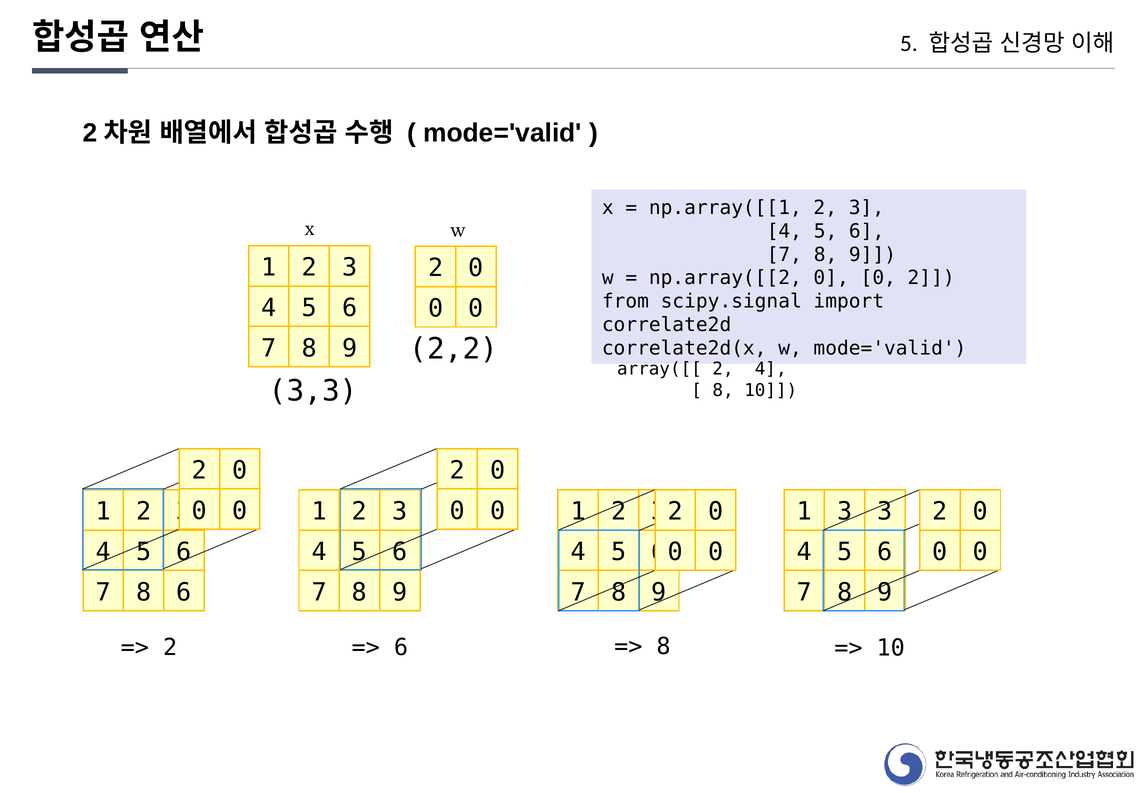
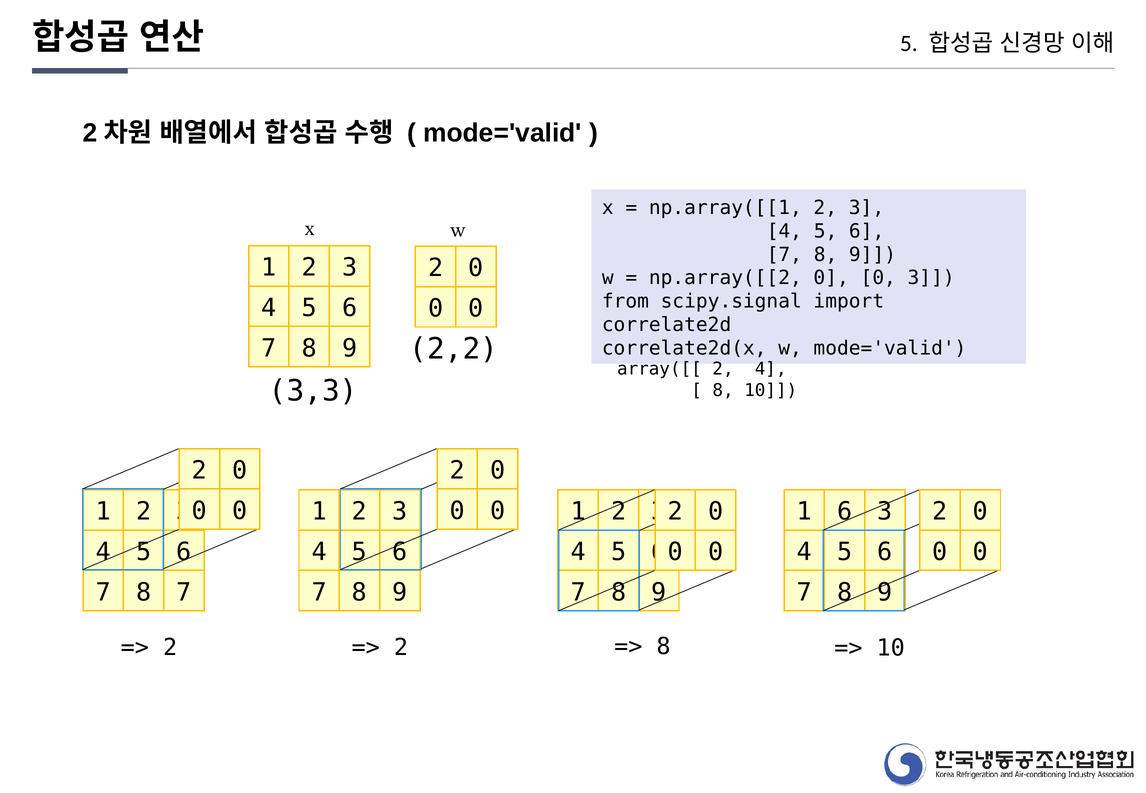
0 2: 2 -> 3 (931, 278)
1 3: 3 -> 6 (845, 512)
8 6: 6 -> 7 (184, 593)
6: 6 -> 2 (401, 648)
